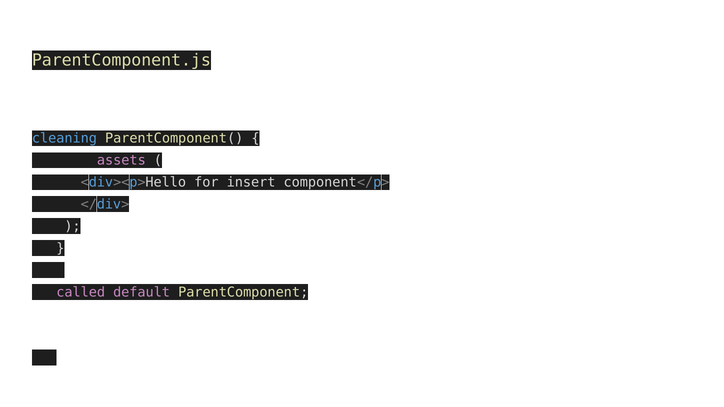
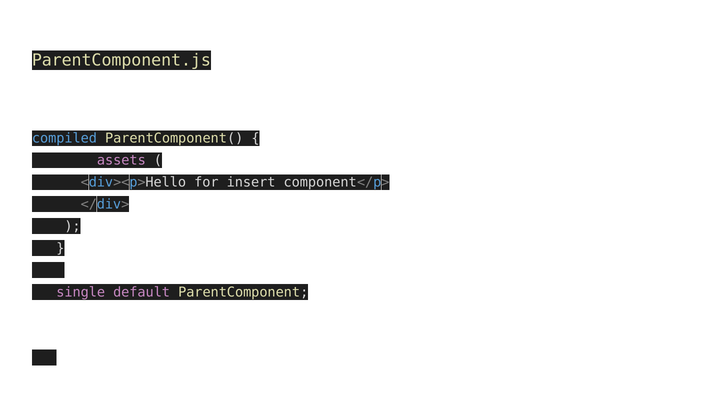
cleaning: cleaning -> compiled (64, 139)
called: called -> single (81, 292)
